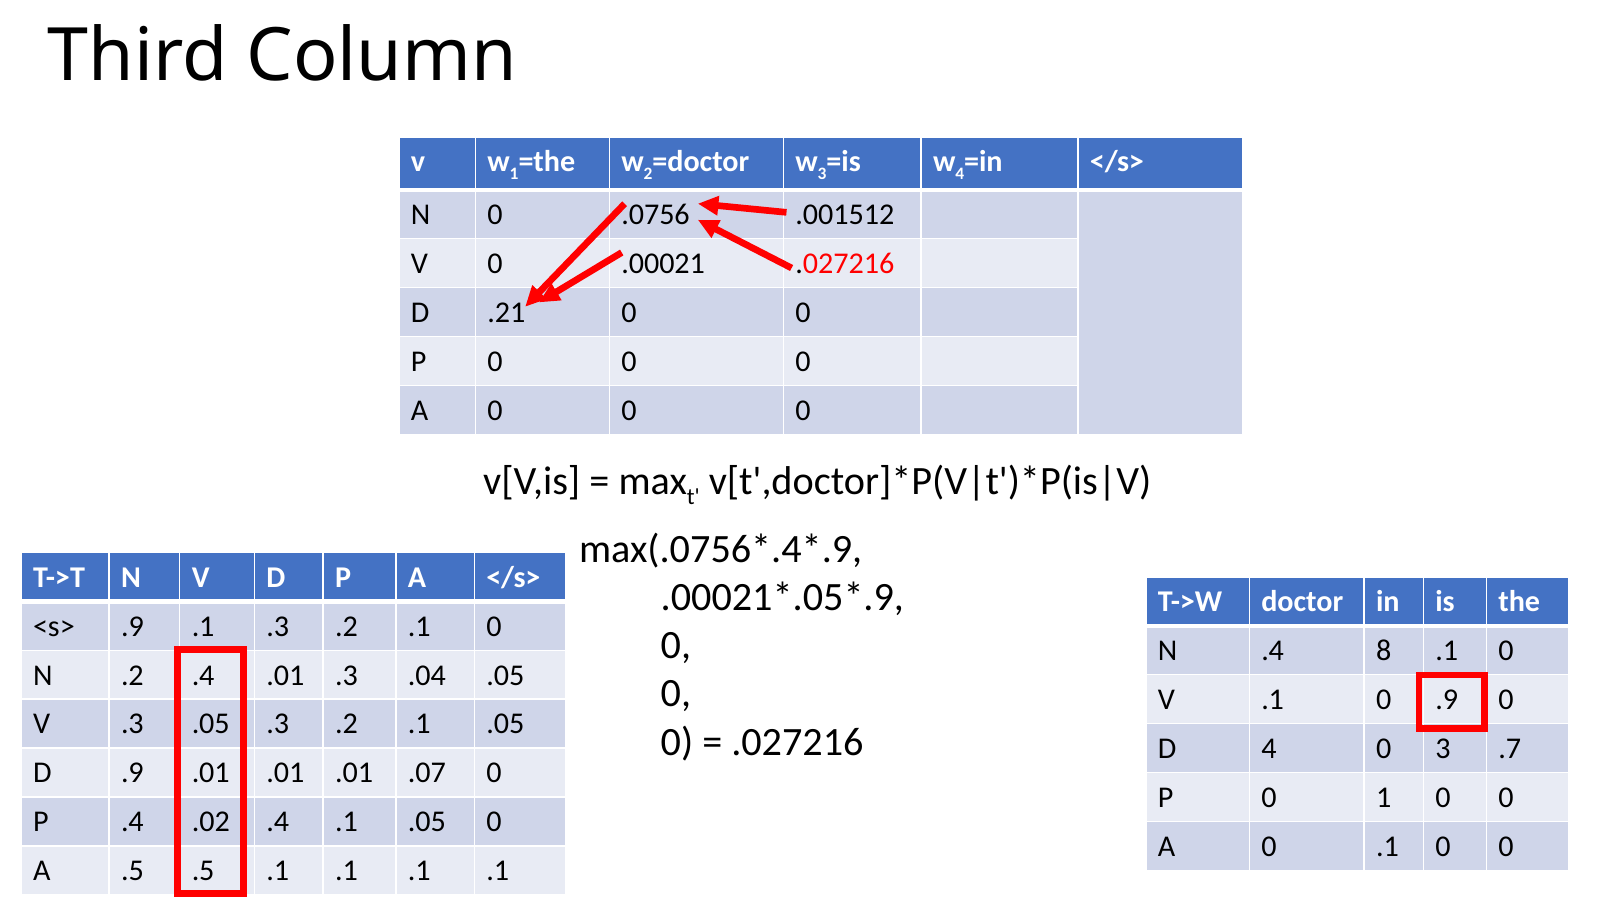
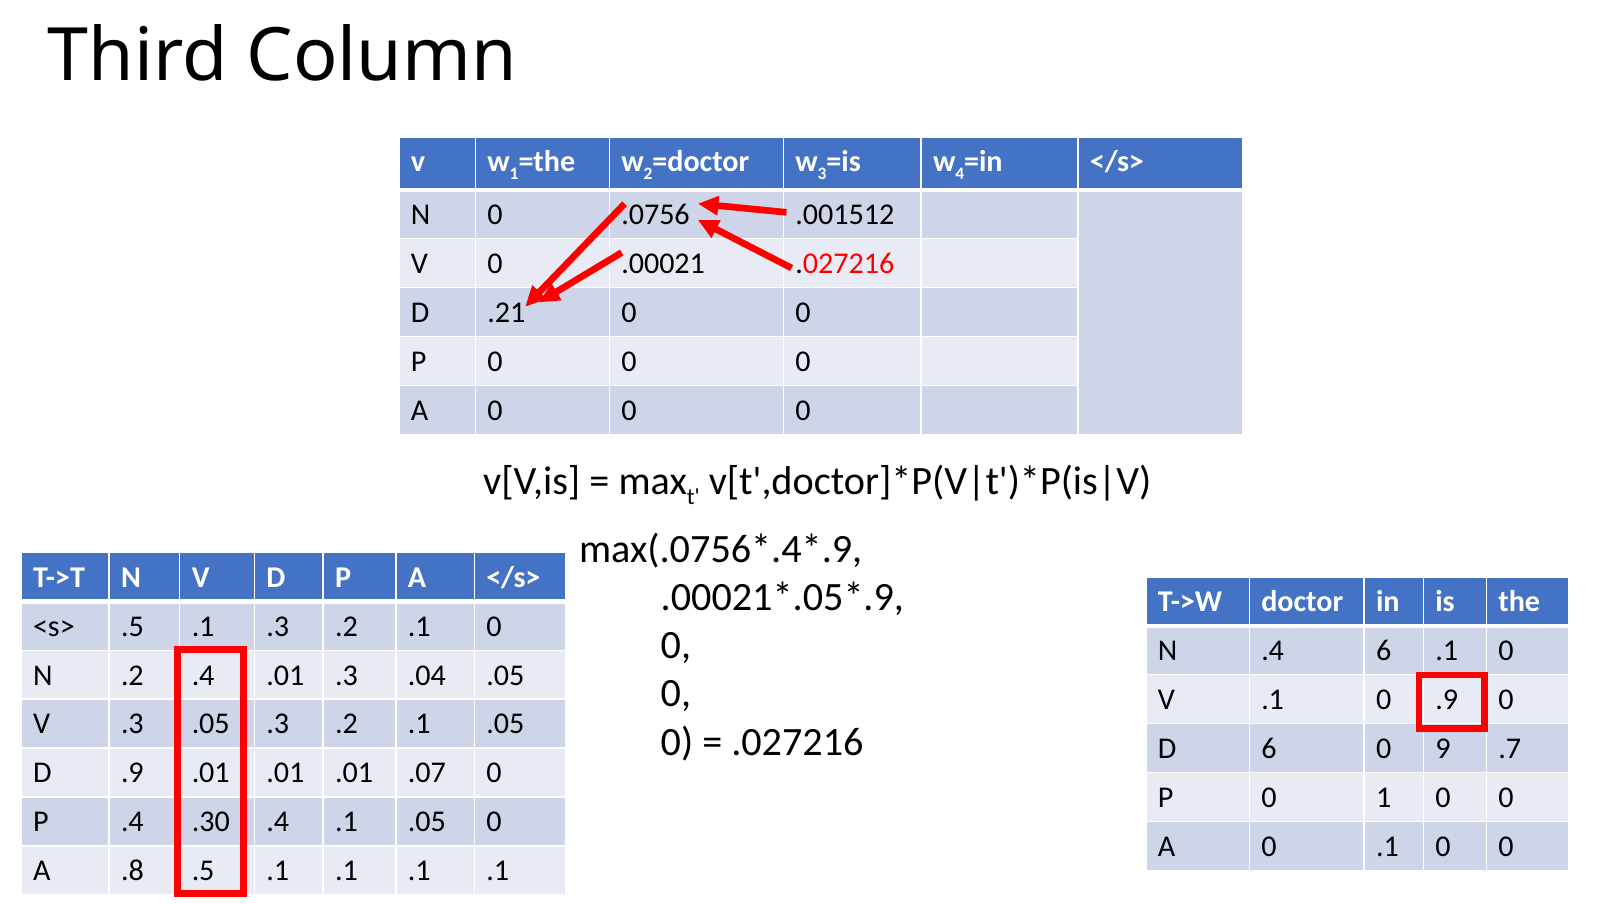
<s> .9: .9 -> .5 (132, 626)
.4 8: 8 -> 6 (1384, 651)
D 4: 4 -> 6 (1269, 748)
0 3: 3 -> 9 (1443, 748)
.02: .02 -> .30 (211, 822)
A .5: .5 -> .8 (132, 871)
